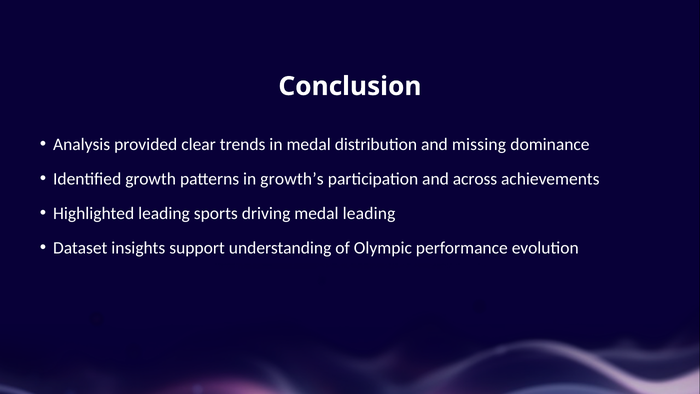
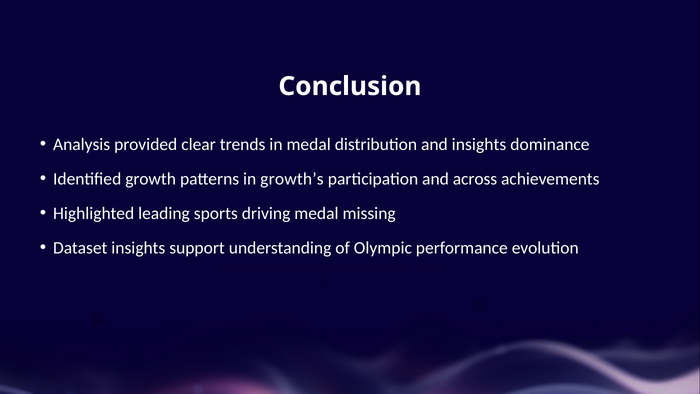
and missing: missing -> insights (479, 144)
medal leading: leading -> missing (369, 213)
